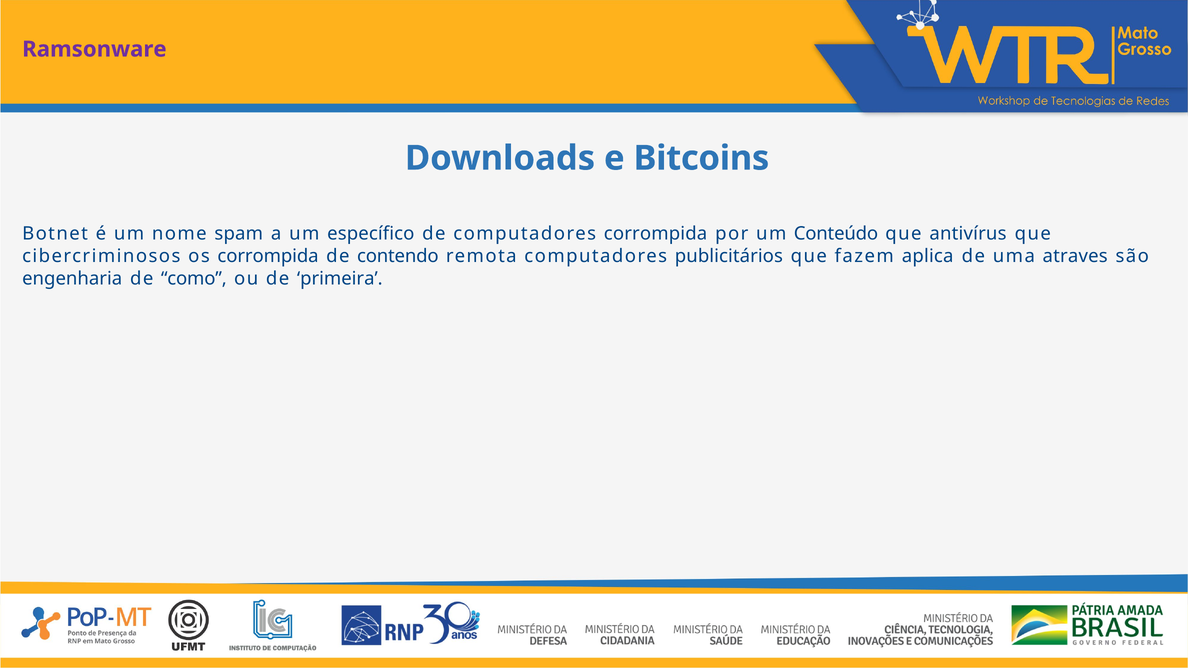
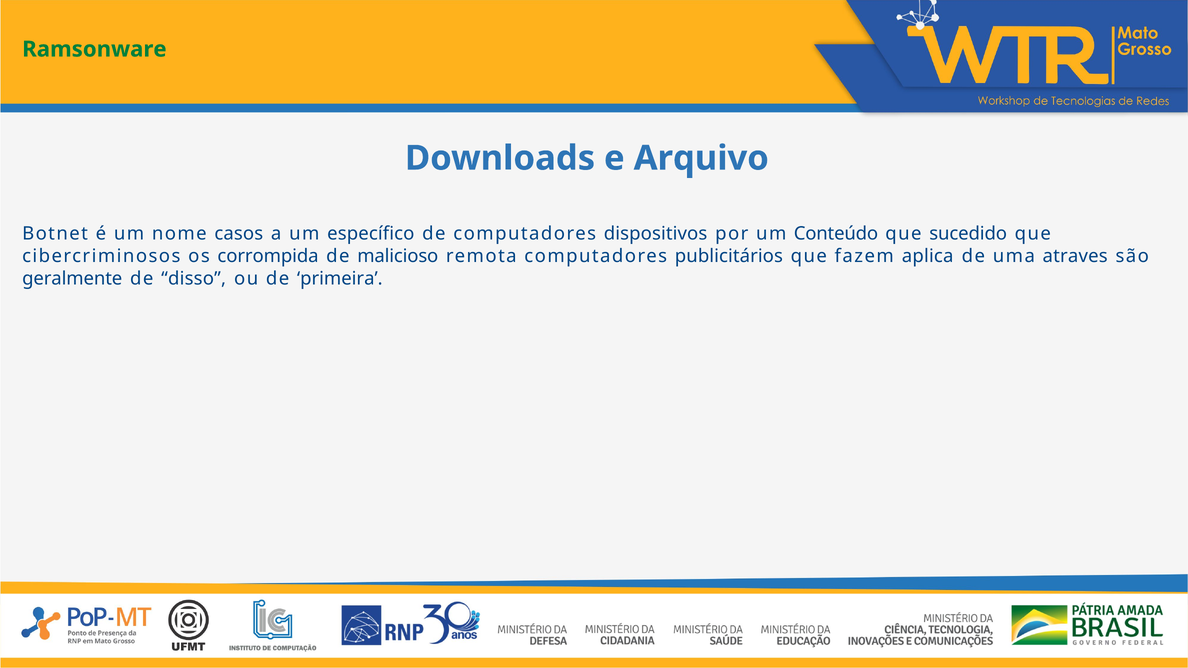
Ramsonware colour: purple -> green (94, 49)
Bitcoins: Bitcoins -> Arquivo (701, 158)
spam: spam -> casos (239, 234)
computadores corrompida: corrompida -> dispositivos (656, 234)
antivírus: antivírus -> sucedido (968, 234)
contendo: contendo -> malicioso (398, 256)
engenharia: engenharia -> geralmente (72, 279)
como: como -> disso (194, 279)
